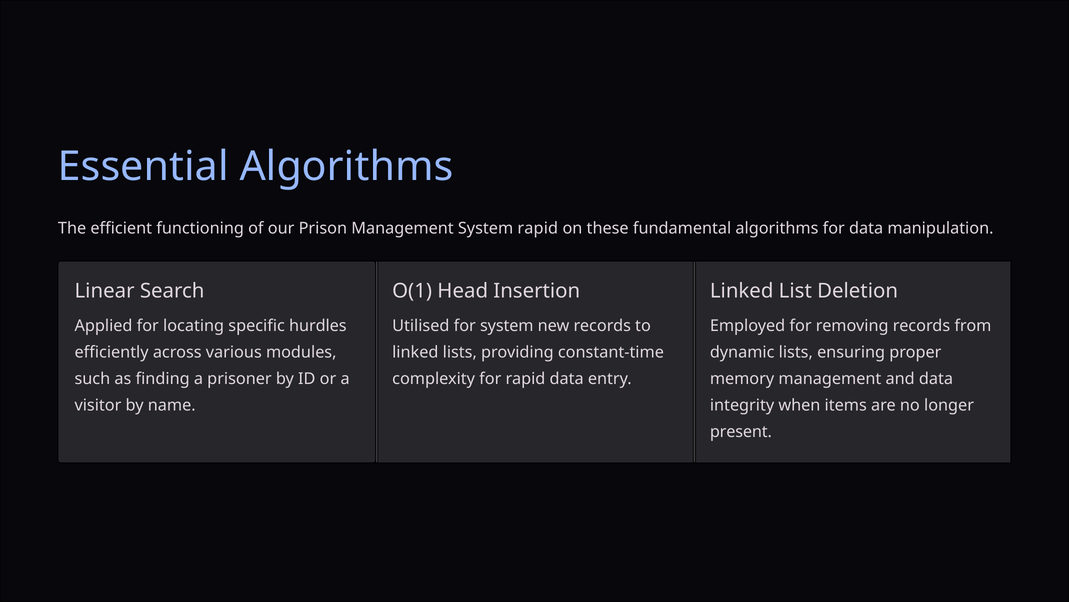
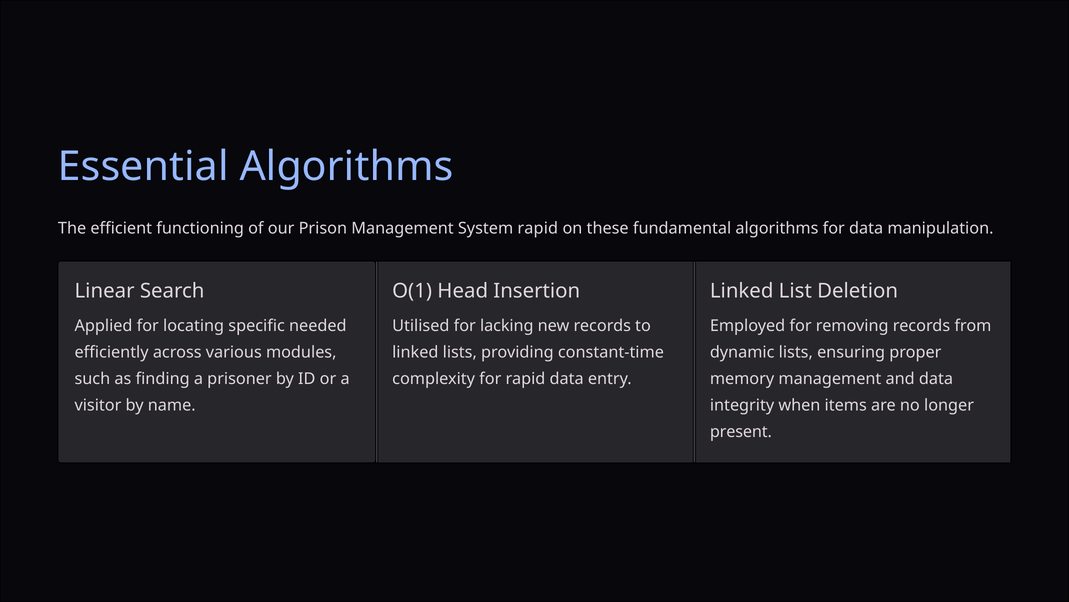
hurdles: hurdles -> needed (318, 325)
for system: system -> lacking (507, 325)
